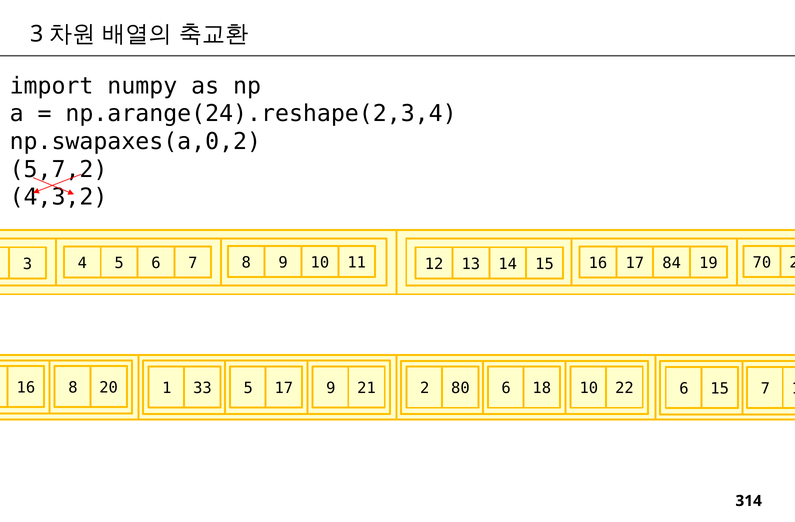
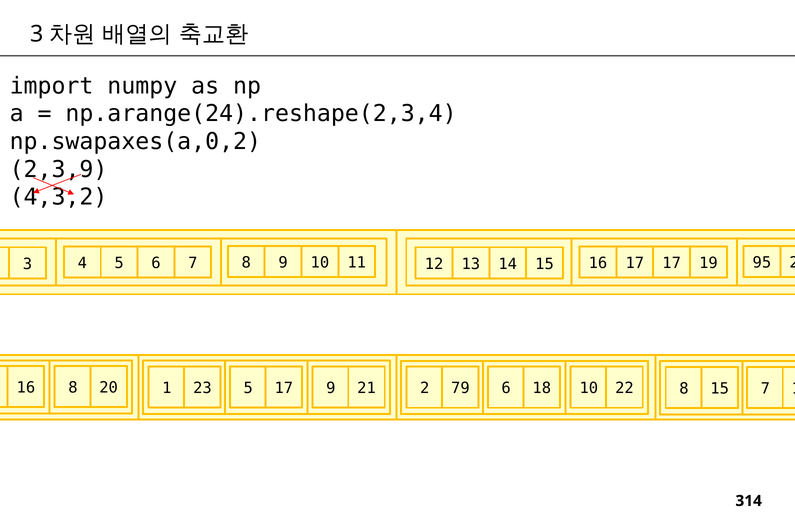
5,7,2: 5,7,2 -> 2,3,9 (59, 169)
17 84: 84 -> 17 (672, 263)
70: 70 -> 95 (762, 263)
33: 33 -> 23 (202, 388)
80: 80 -> 79 (460, 388)
22 6: 6 -> 8 (684, 389)
